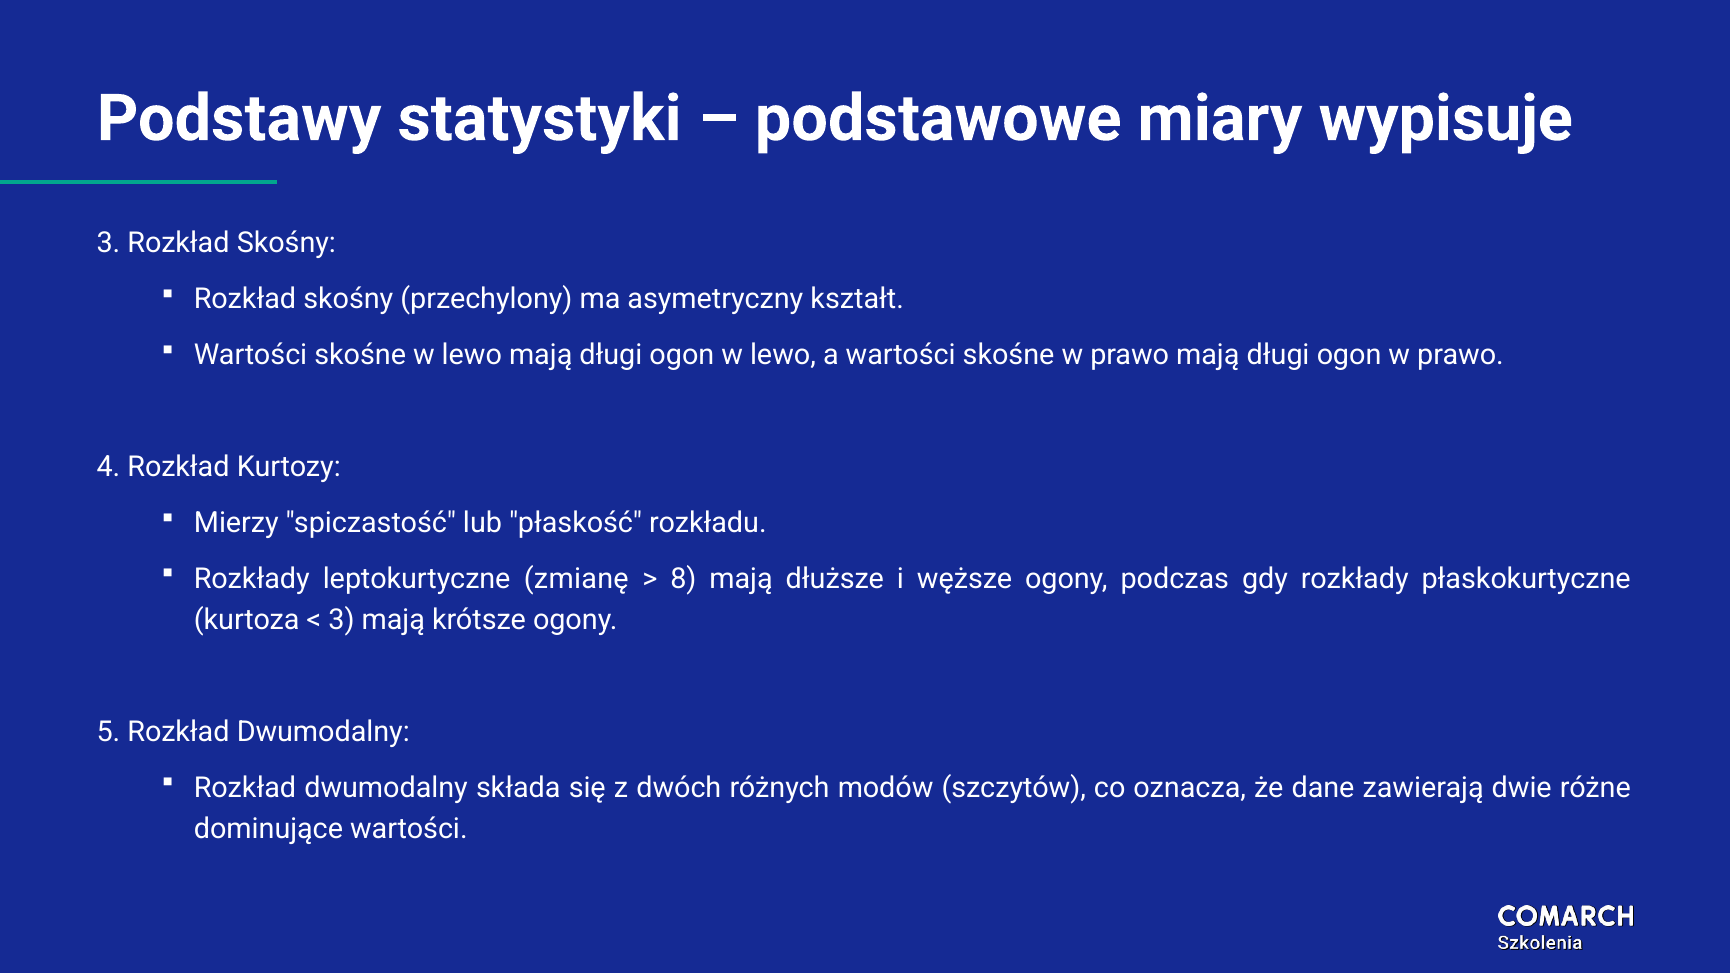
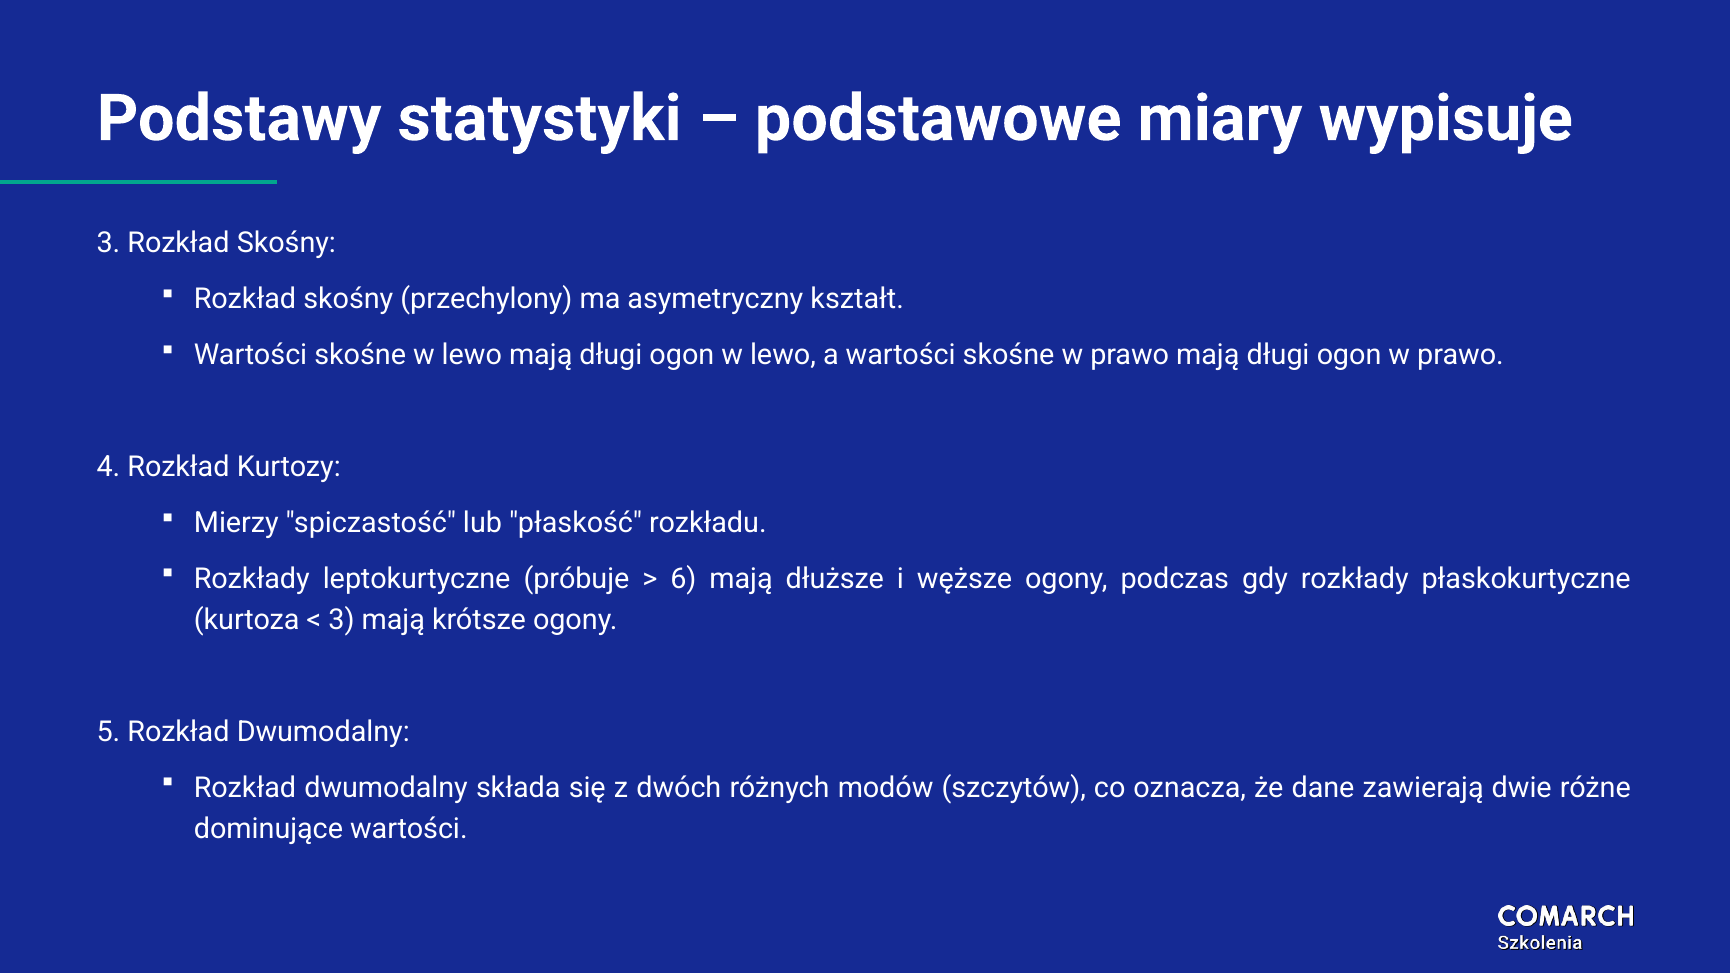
zmianę: zmianę -> próbuje (576, 579)
8: 8 -> 6 (683, 579)
